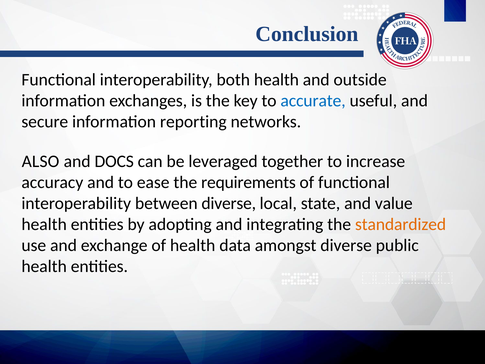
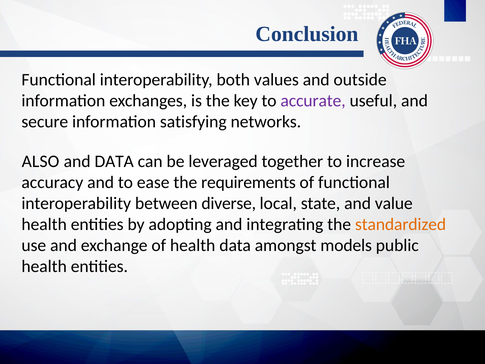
both health: health -> values (276, 80)
accurate colour: blue -> purple (313, 101)
reporting: reporting -> satisfying (193, 122)
and DOCS: DOCS -> DATA (114, 161)
amongst diverse: diverse -> models (346, 245)
